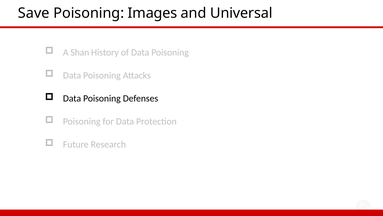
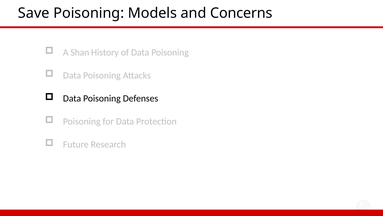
Images: Images -> Models (152, 13)
Universal: Universal -> Concerns (241, 13)
